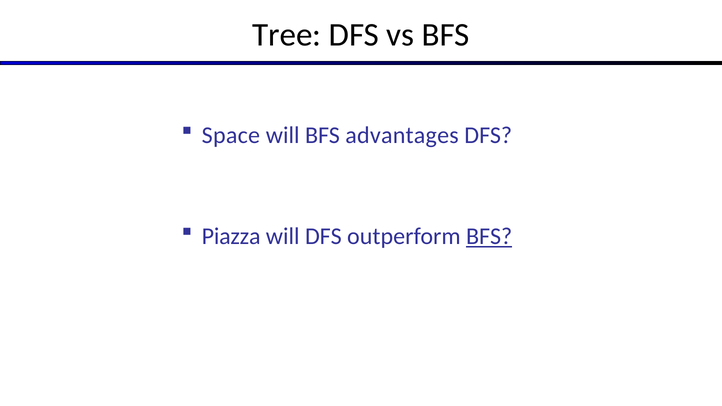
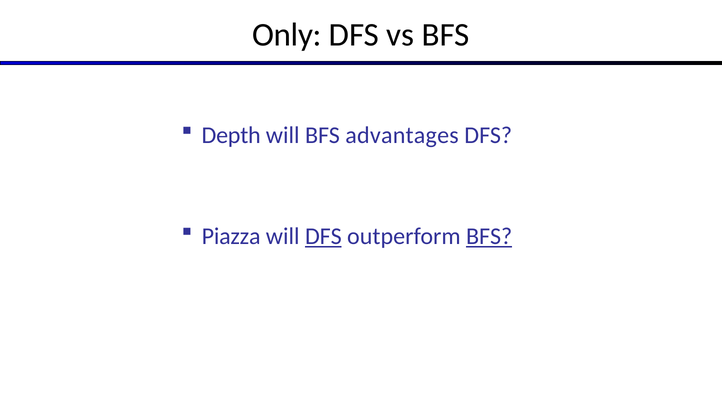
Tree: Tree -> Only (287, 35)
Space: Space -> Depth (231, 135)
DFS underline: none -> present (323, 236)
